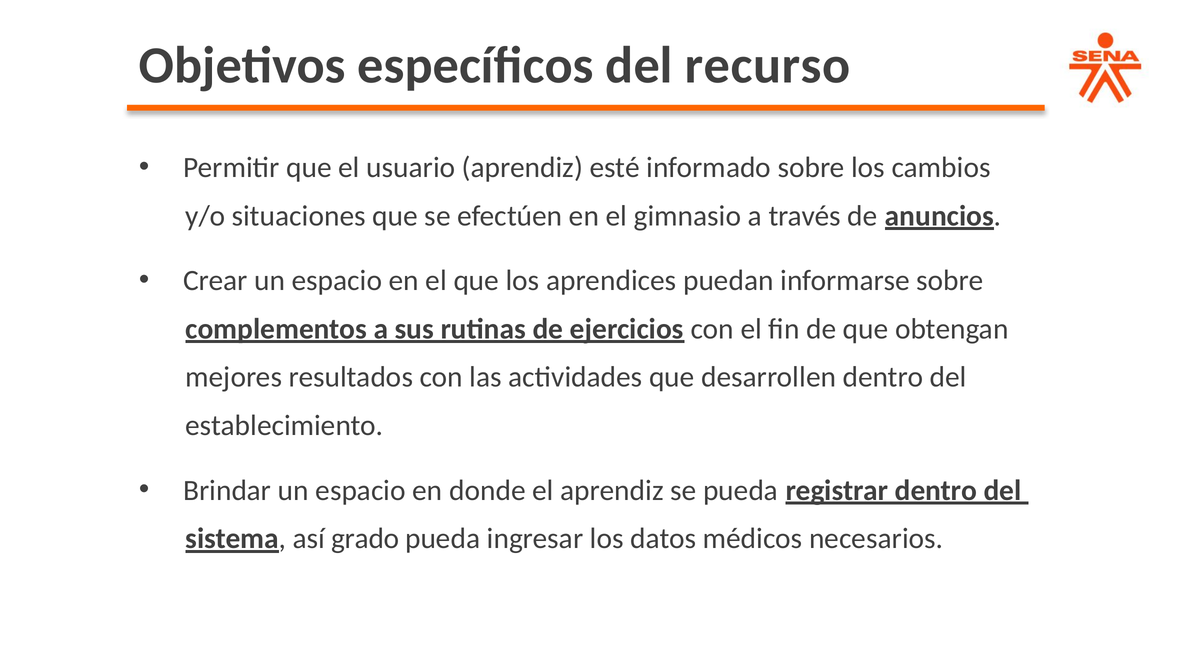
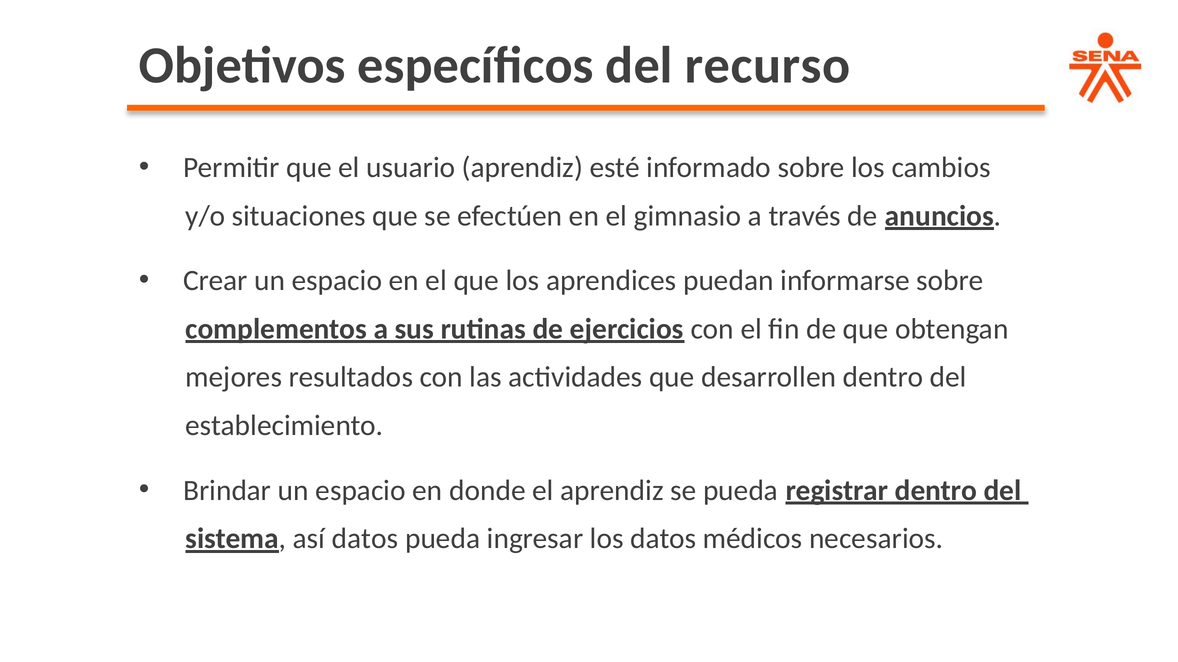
así grado: grado -> datos (365, 539)
